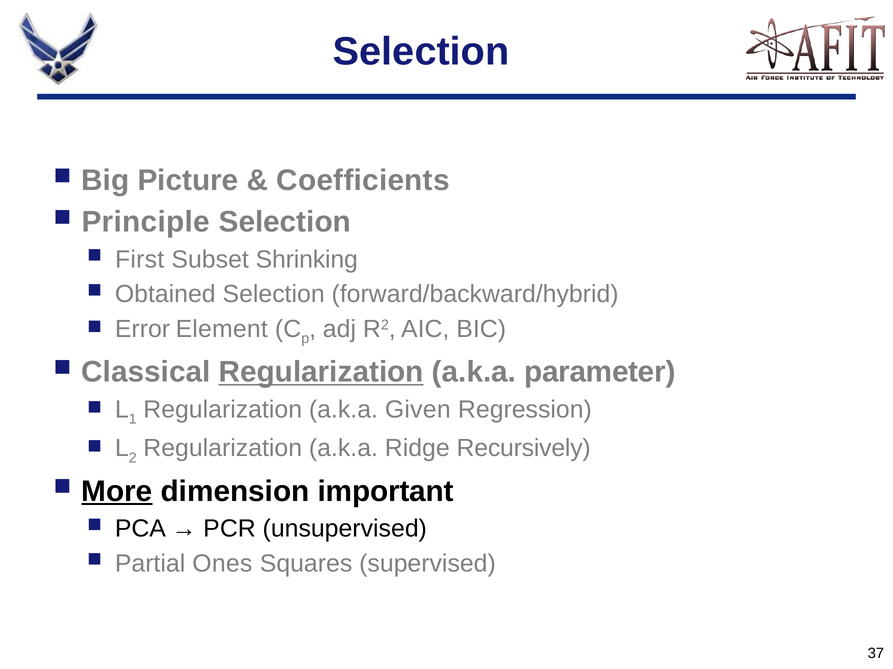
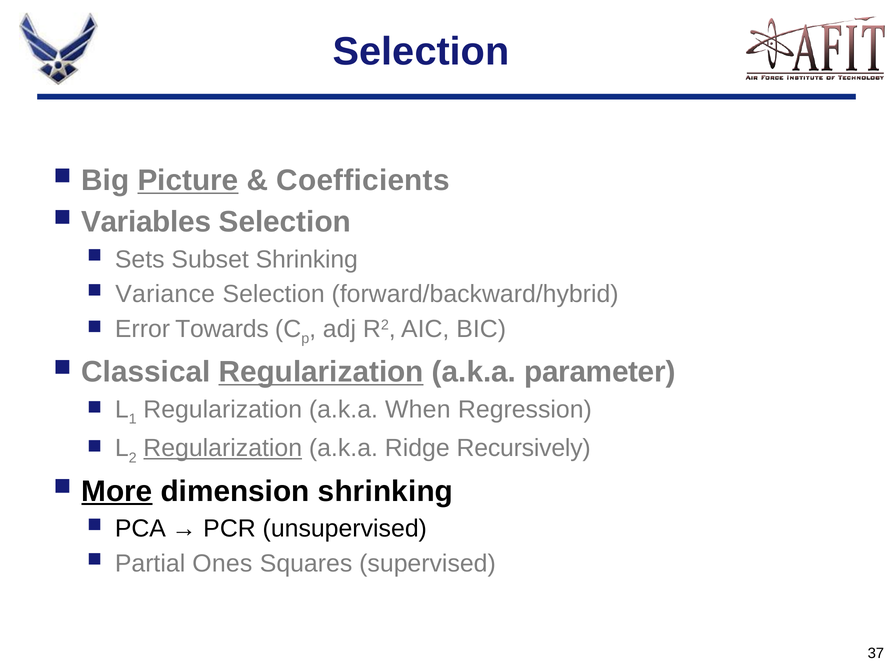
Picture underline: none -> present (188, 181)
Principle: Principle -> Variables (146, 222)
First: First -> Sets (140, 260)
Obtained: Obtained -> Variance (165, 295)
Element: Element -> Towards (222, 329)
Given: Given -> When (418, 410)
Regularization underline: none -> present (223, 449)
dimension important: important -> shrinking (385, 492)
